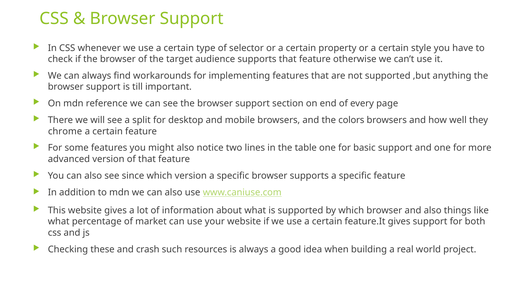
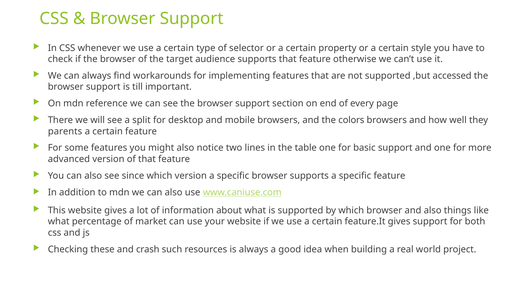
anything: anything -> accessed (452, 76)
chrome: chrome -> parents (65, 131)
